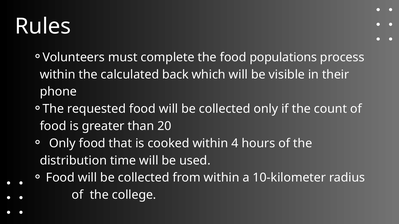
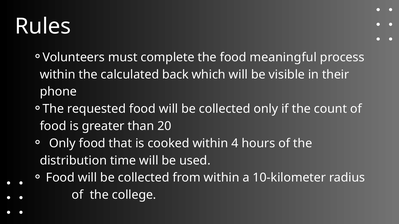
populations: populations -> meaningful (283, 57)
